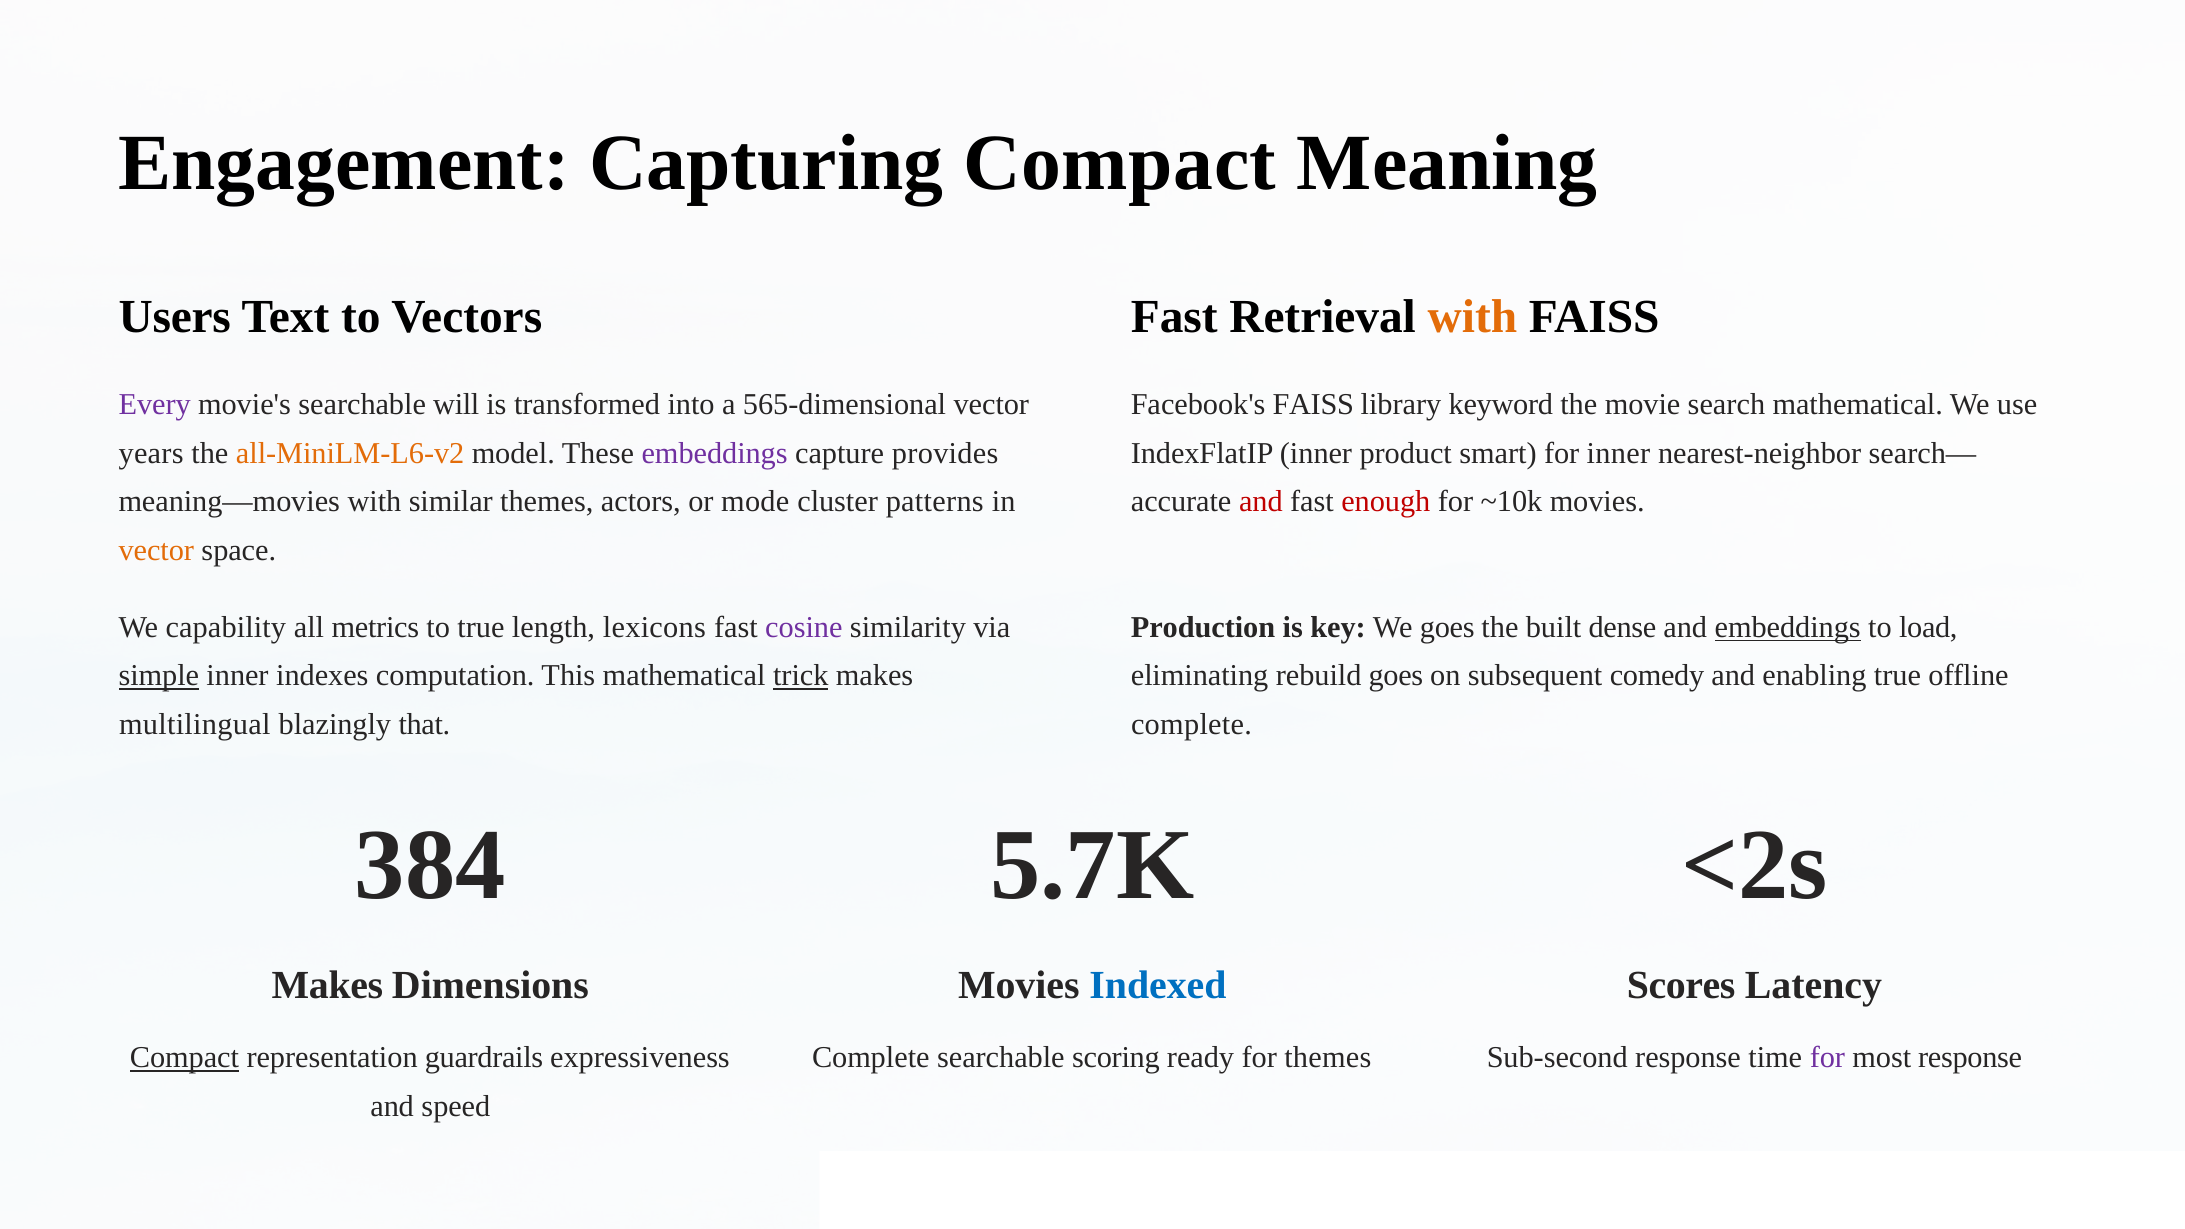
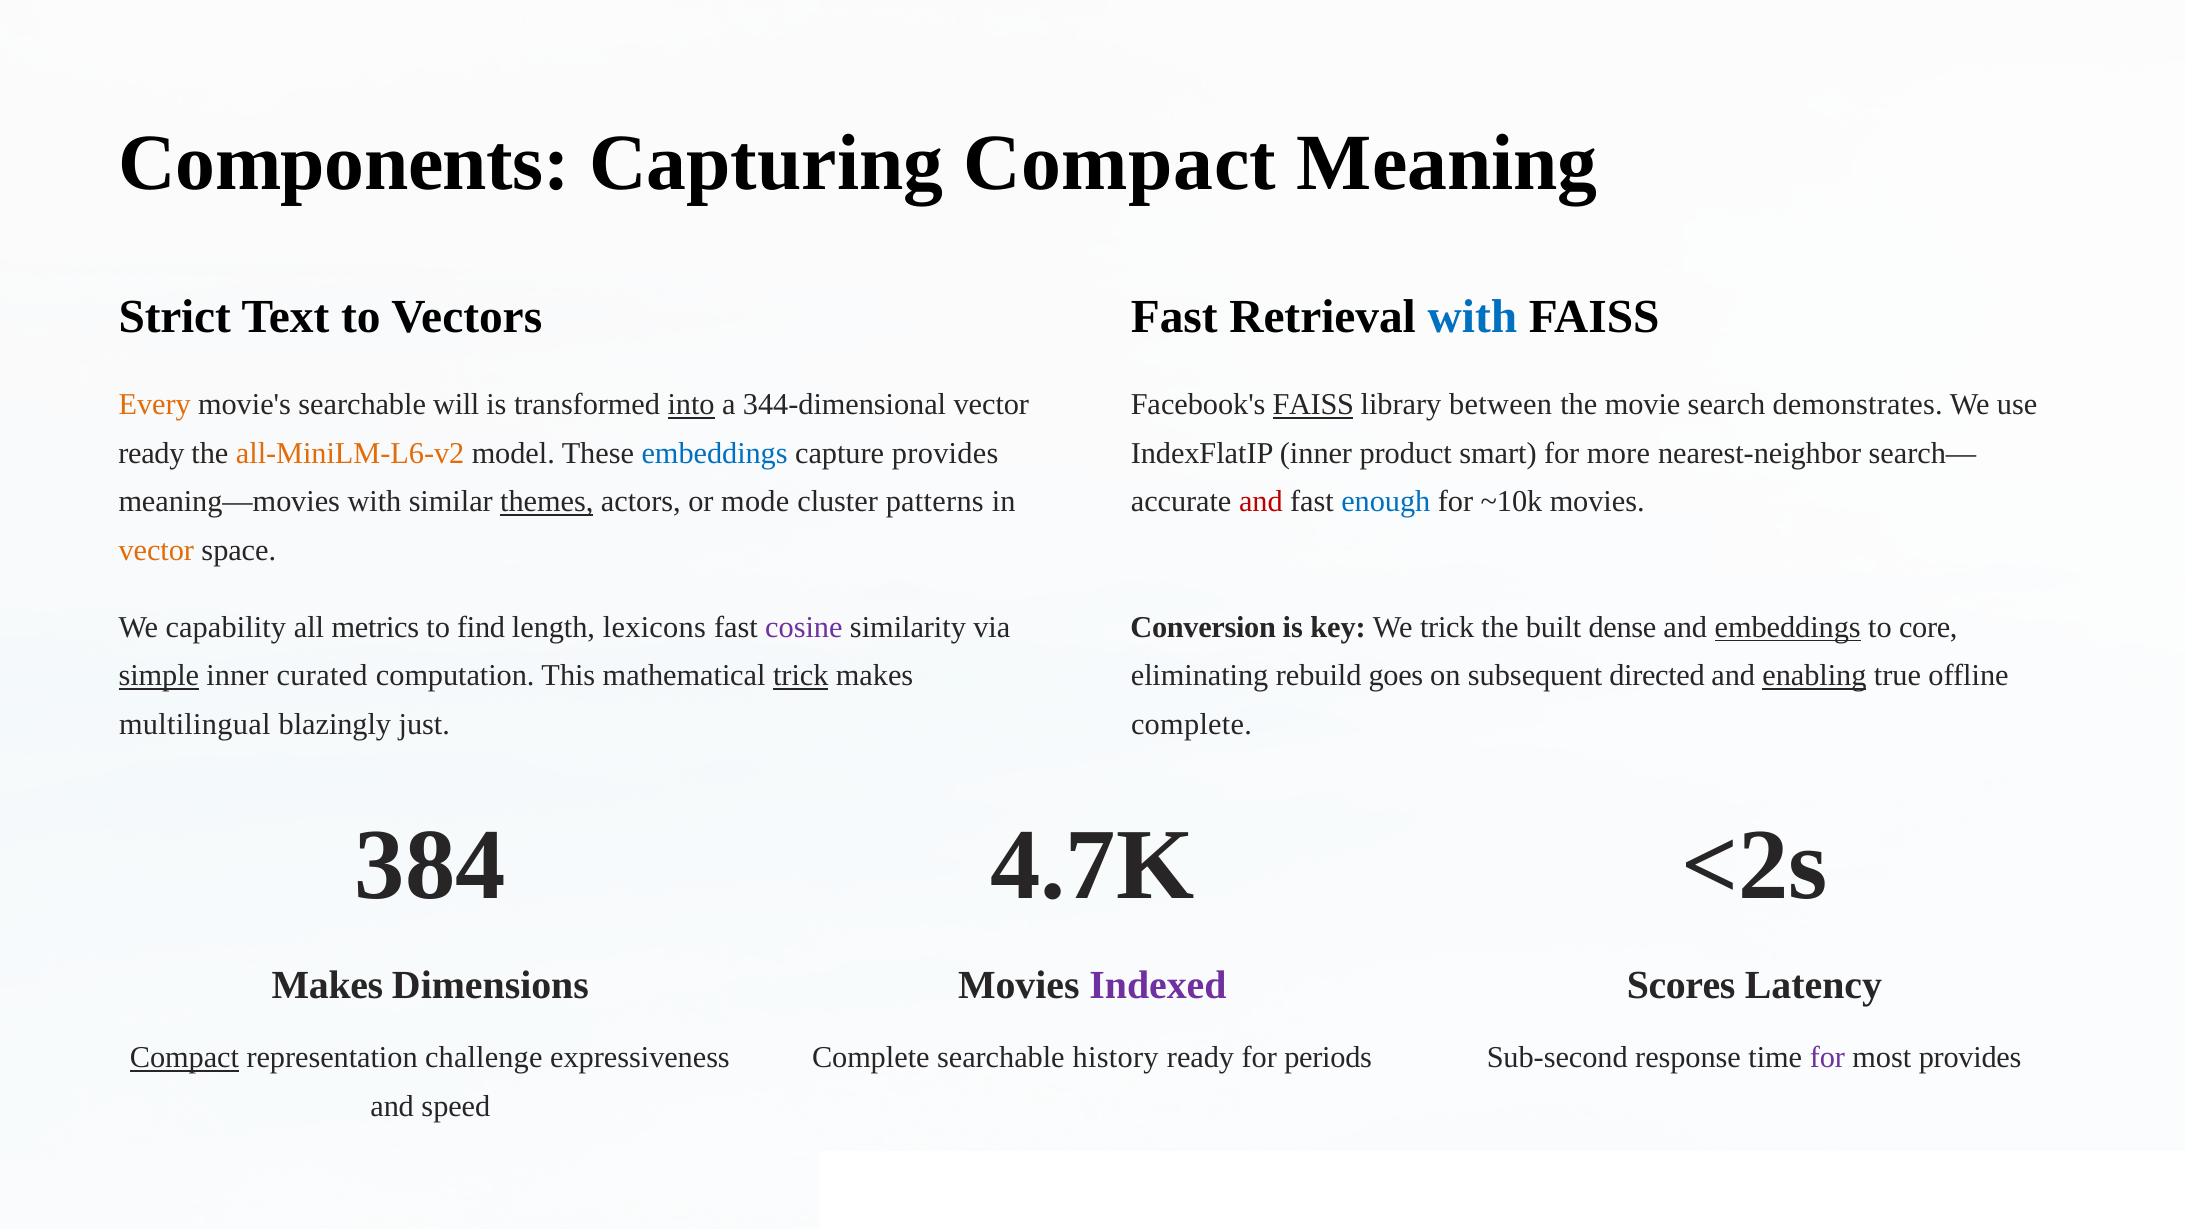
Engagement: Engagement -> Components (344, 163)
Users: Users -> Strict (175, 317)
with colour: orange -> blue (1472, 317)
Every colour: purple -> orange (155, 405)
into underline: none -> present (691, 405)
565-dimensional: 565-dimensional -> 344-dimensional (845, 405)
FAISS underline: none -> present (1313, 405)
keyword: keyword -> between (1501, 405)
search mathematical: mathematical -> demonstrates (1858, 405)
years: years -> ready (151, 453)
embeddings colour: purple -> blue (715, 453)
for inner: inner -> more (1618, 453)
themes underline: none -> present (547, 502)
enough colour: red -> blue (1386, 502)
to true: true -> find (481, 628)
Production: Production -> Conversion (1203, 628)
We goes: goes -> trick (1447, 628)
load: load -> core (1928, 628)
indexes: indexes -> curated (322, 676)
comedy: comedy -> directed (1657, 676)
enabling underline: none -> present (1814, 676)
that: that -> just (424, 724)
5.7K: 5.7K -> 4.7K (1092, 866)
Indexed colour: blue -> purple (1158, 985)
guardrails: guardrails -> challenge (484, 1058)
scoring: scoring -> history (1116, 1058)
for themes: themes -> periods (1328, 1058)
most response: response -> provides (1970, 1058)
